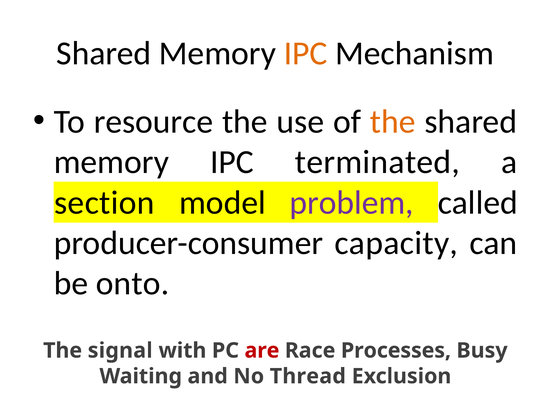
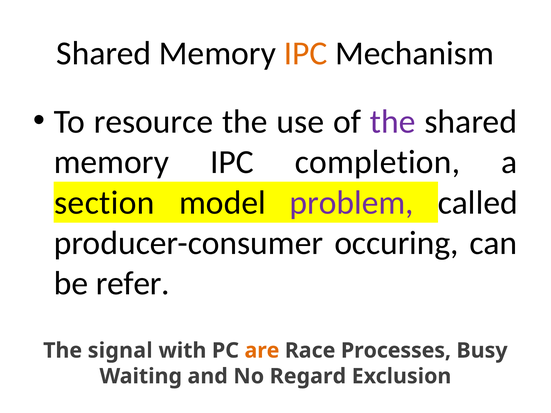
the colour: orange -> purple (393, 122)
terminated: terminated -> completion (377, 162)
capacity: capacity -> occuring (396, 243)
onto: onto -> refer (133, 284)
are colour: red -> orange (262, 351)
Thread: Thread -> Regard (308, 376)
